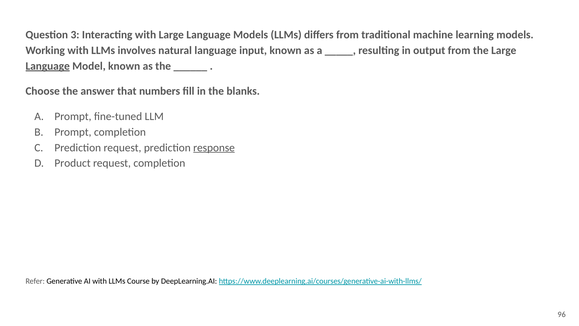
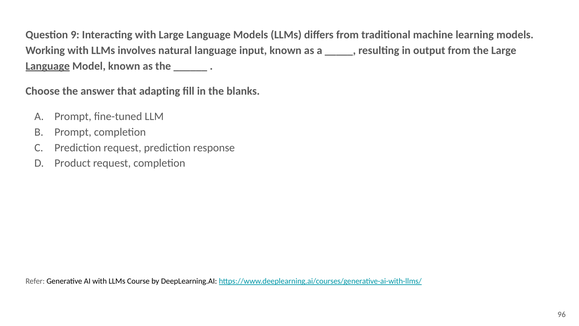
3: 3 -> 9 (75, 35)
numbers: numbers -> adapting (160, 91)
response underline: present -> none (214, 147)
